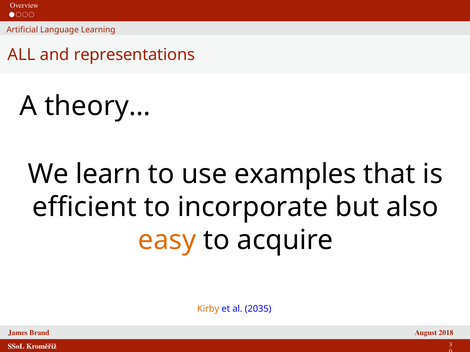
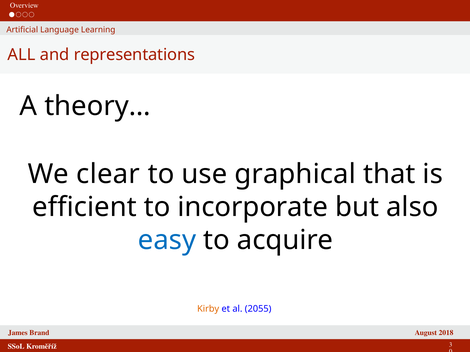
learn: learn -> clear (108, 174)
examples: examples -> graphical (295, 174)
easy colour: orange -> blue (167, 240)
2035: 2035 -> 2055 (258, 309)
